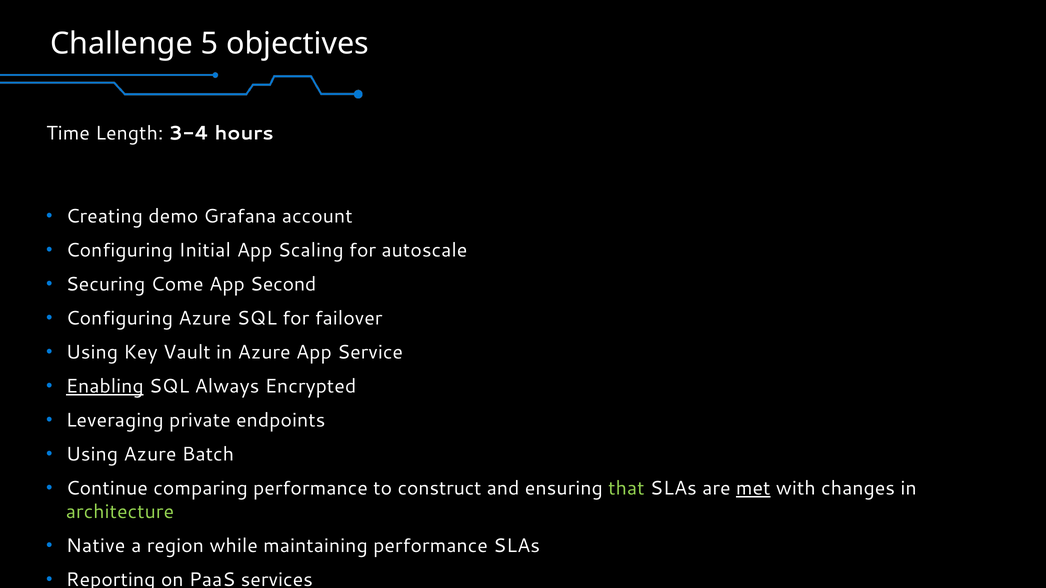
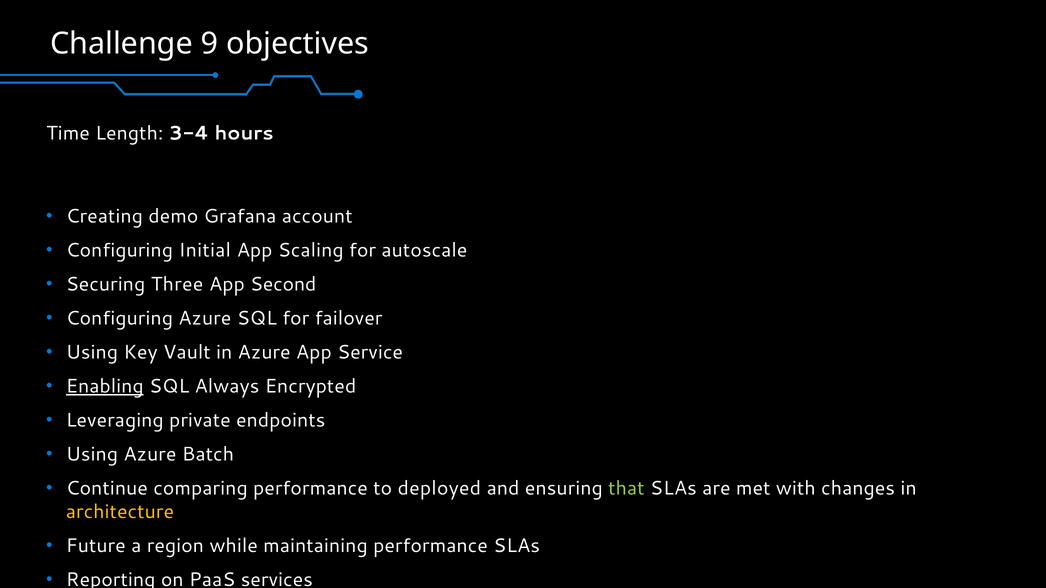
5: 5 -> 9 (209, 44)
Come: Come -> Three (177, 285)
construct: construct -> deployed (439, 489)
met underline: present -> none (753, 489)
architecture colour: light green -> yellow (120, 512)
Native: Native -> Future (96, 546)
